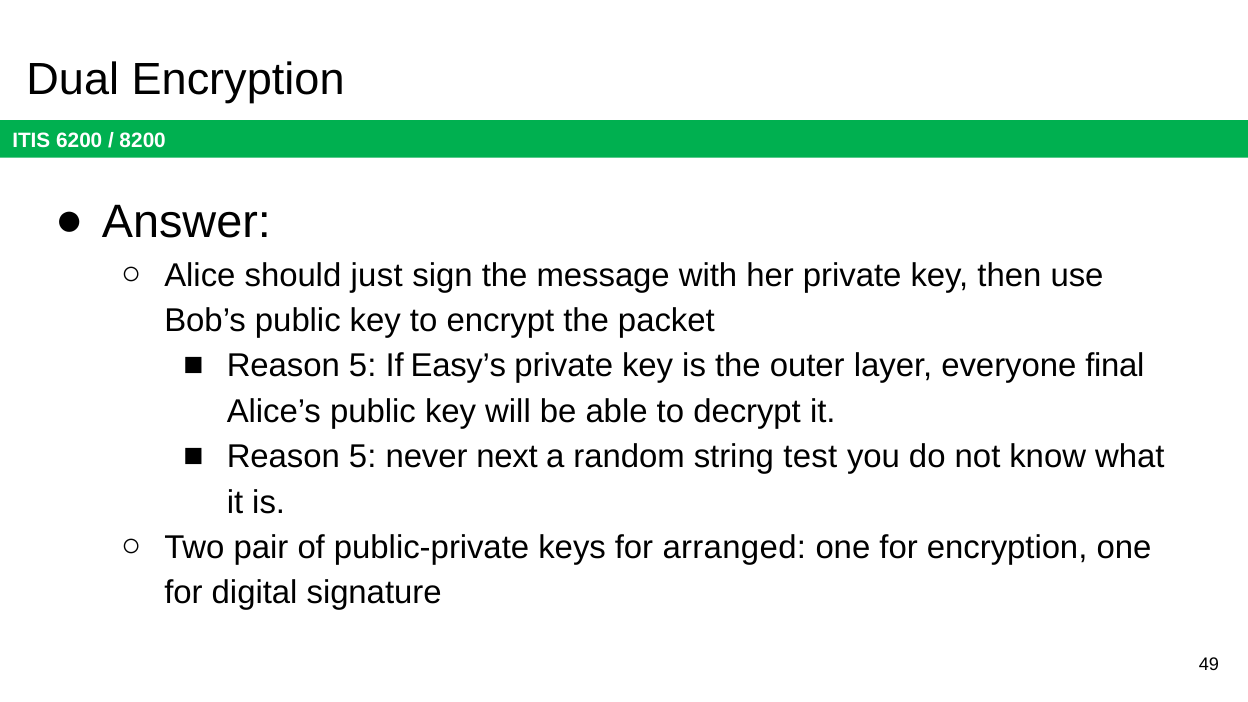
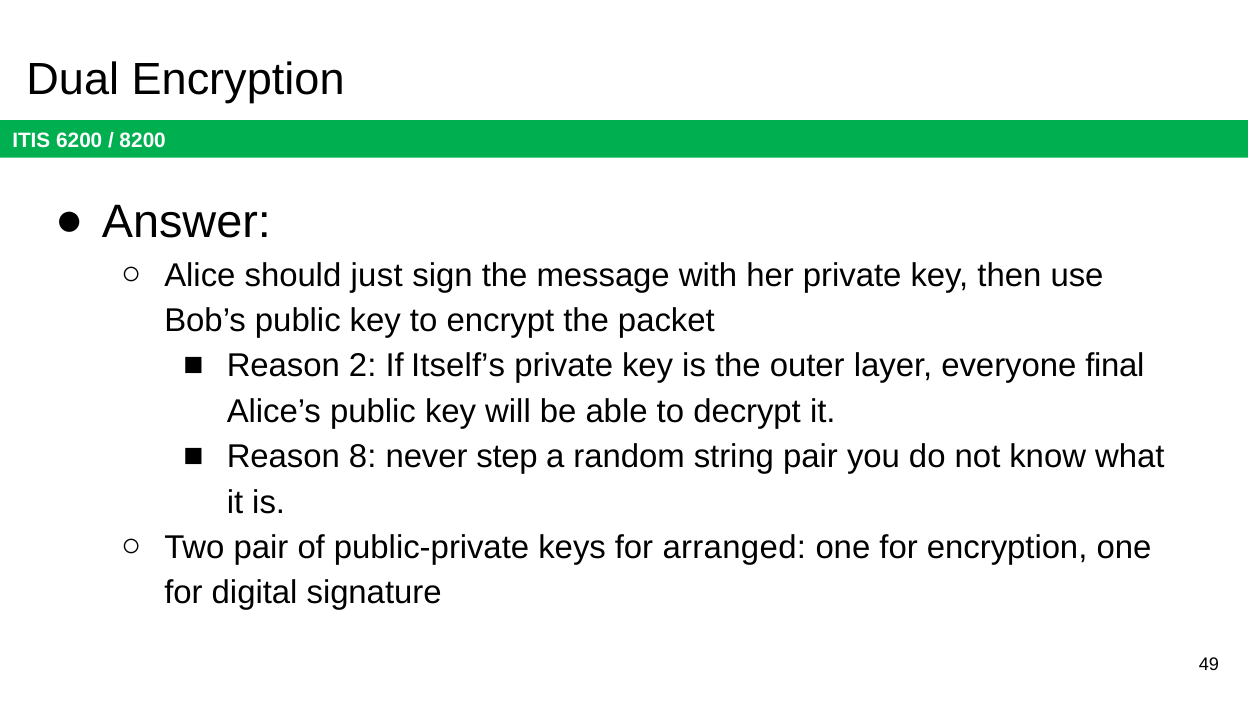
5: 5 -> 2 (363, 366)
Easy’s: Easy’s -> Itself’s (458, 366)
5: 5 -> 8 (363, 457)
next: next -> step (507, 457)
string test: test -> pair (811, 457)
